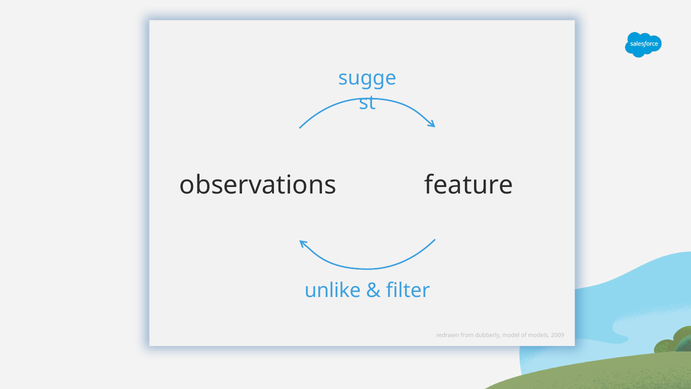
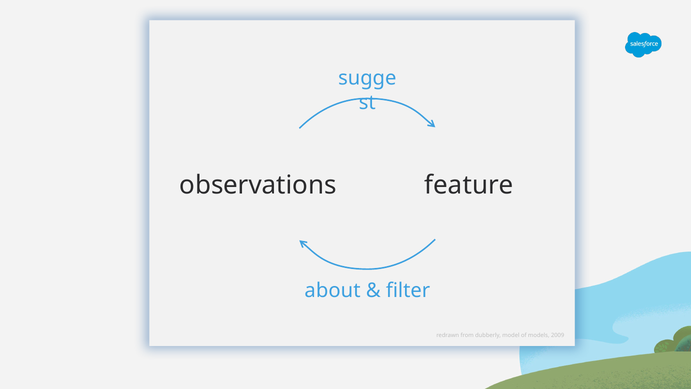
unlike: unlike -> about (333, 291)
